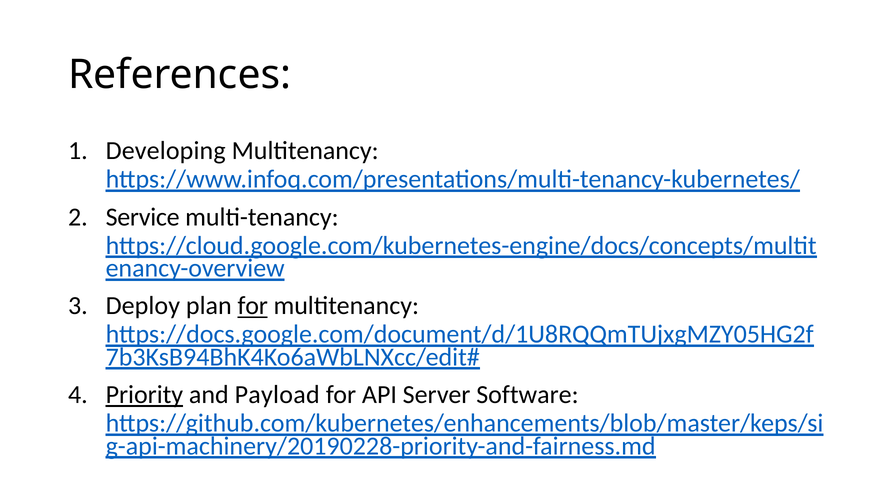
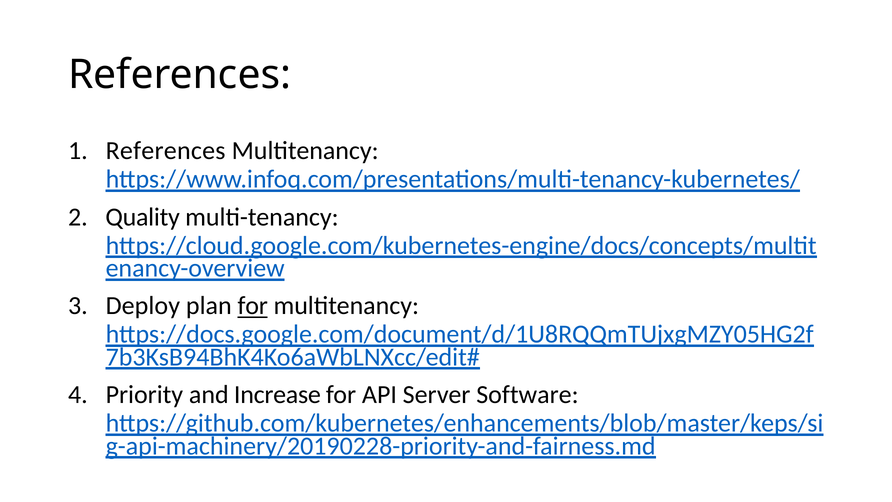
Developing: Developing -> References (166, 151)
Service: Service -> Quality (143, 217)
Priority underline: present -> none (144, 395)
Payload: Payload -> Increase (277, 395)
